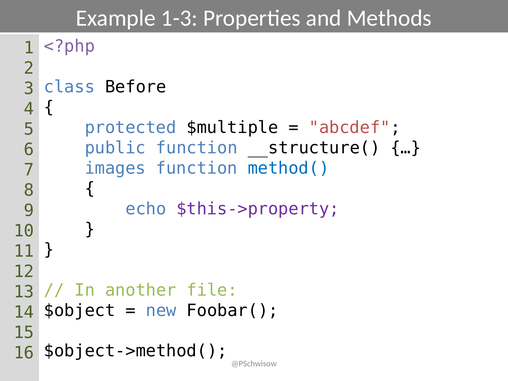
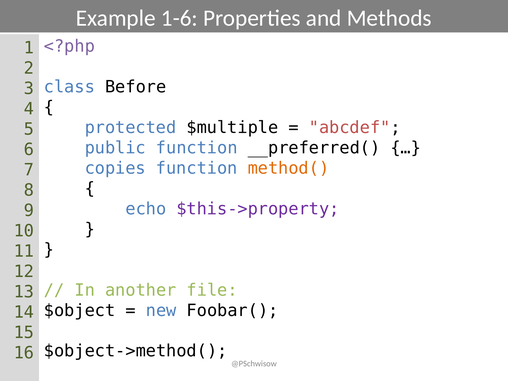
1-3: 1-3 -> 1-6 (179, 18)
__structure(: __structure( -> __preferred( (314, 148)
images: images -> copies (115, 168)
method( colour: blue -> orange (288, 168)
